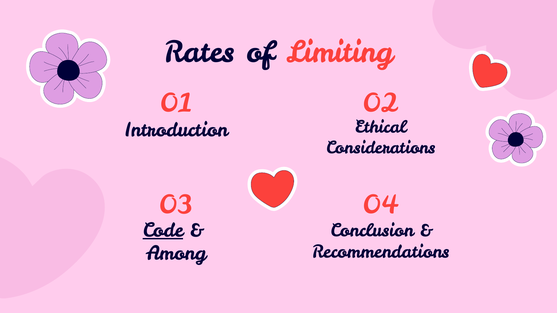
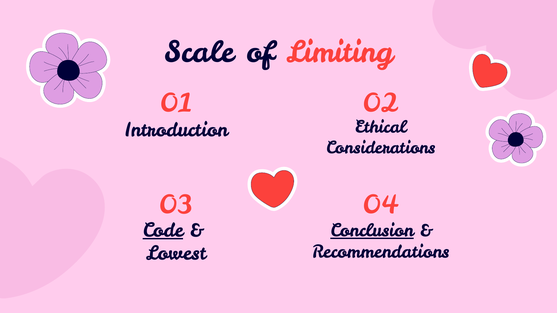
Rates: Rates -> Scale (199, 52)
Conclusion underline: none -> present (372, 231)
Among: Among -> Lowest (176, 254)
